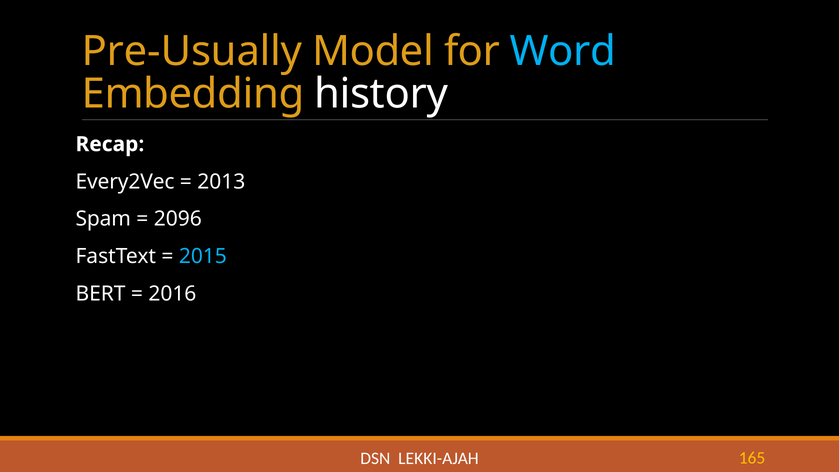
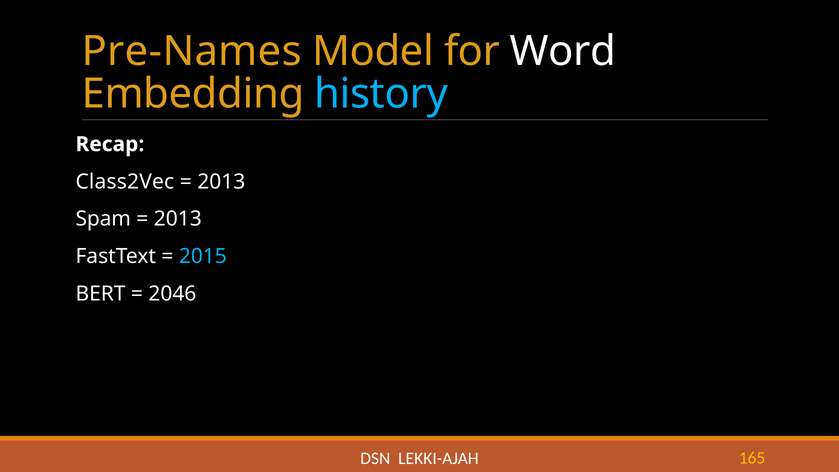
Pre-Usually: Pre-Usually -> Pre-Names (192, 51)
Word colour: light blue -> white (563, 51)
history colour: white -> light blue (381, 94)
Every2Vec: Every2Vec -> Class2Vec (125, 182)
2096: 2096 -> 2013 (178, 219)
2016: 2016 -> 2046 (172, 294)
